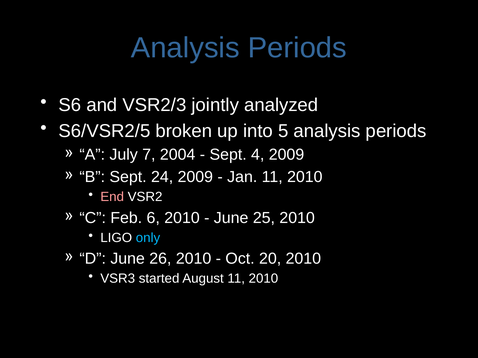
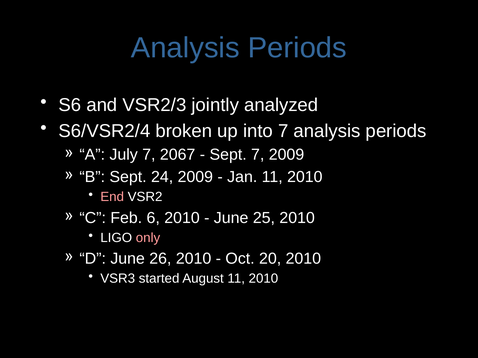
S6/VSR2/5: S6/VSR2/5 -> S6/VSR2/4 (104, 131)
into 5: 5 -> 7 (283, 131)
2004: 2004 -> 2067 (178, 155)
Sept 4: 4 -> 7 (258, 155)
only colour: light blue -> pink (148, 238)
